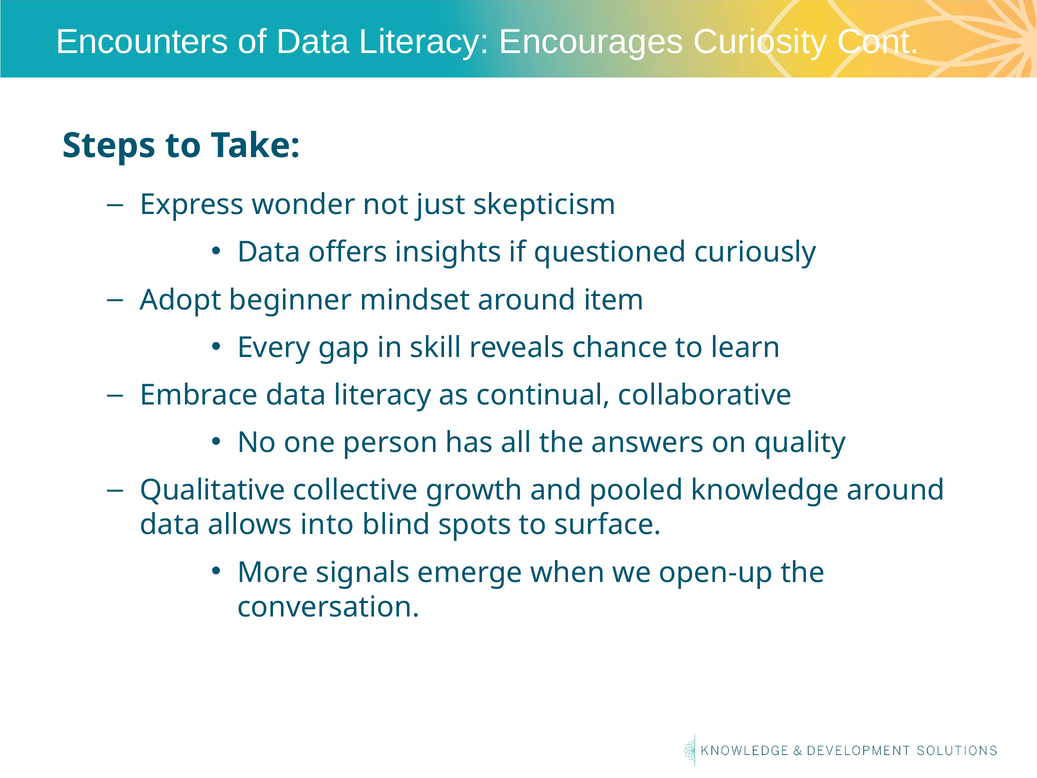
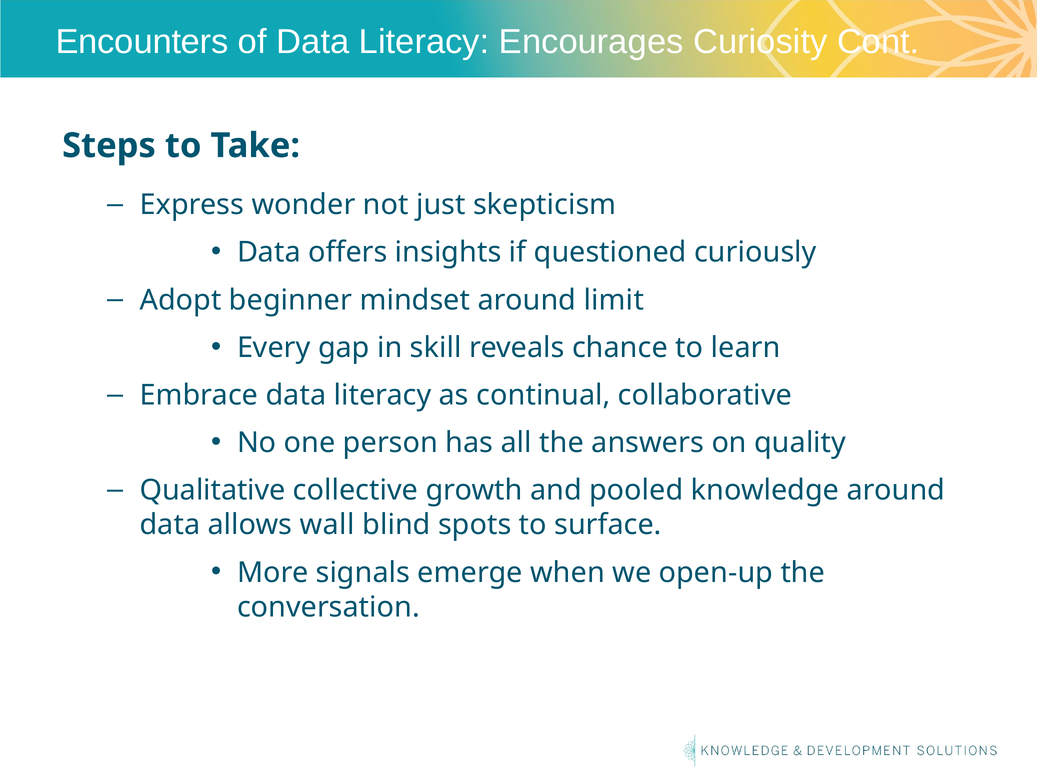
item: item -> limit (614, 300)
into: into -> wall (327, 525)
